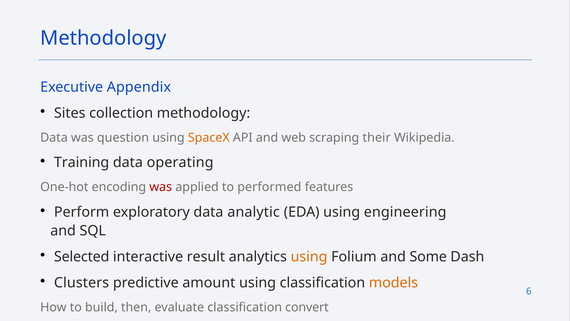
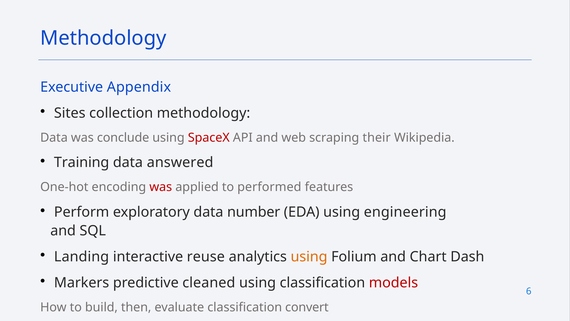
question: question -> conclude (123, 137)
SpaceX colour: orange -> red (209, 137)
operating: operating -> answered (180, 162)
analytic: analytic -> number (254, 212)
Selected: Selected -> Landing (82, 256)
result: result -> reuse (206, 256)
Some: Some -> Chart (428, 256)
Clusters: Clusters -> Markers (82, 282)
amount: amount -> cleaned (209, 282)
models colour: orange -> red (393, 282)
